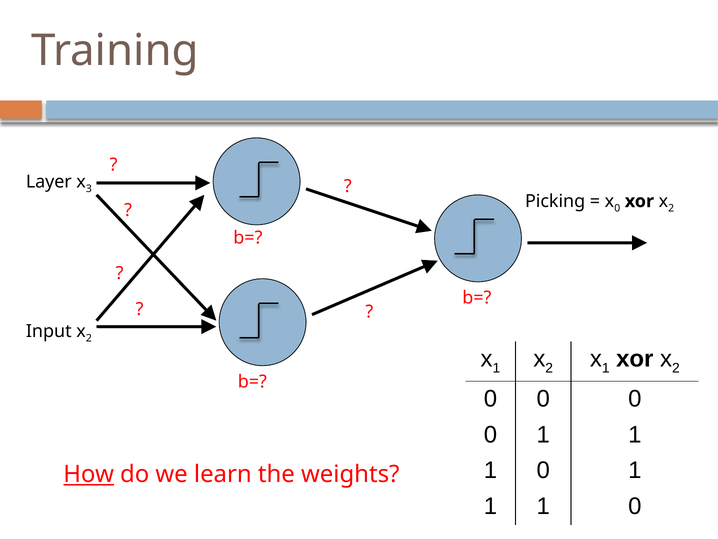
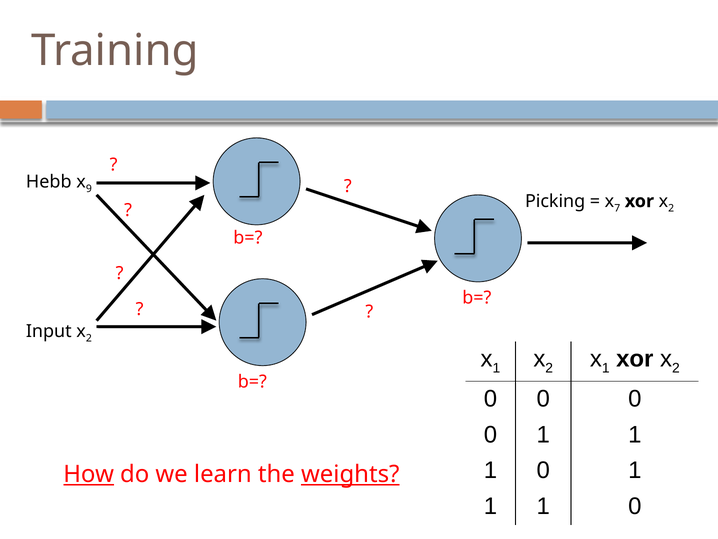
Layer: Layer -> Hebb (49, 181)
3: 3 -> 9 (89, 188)
0: 0 -> 7 (617, 208)
weights underline: none -> present (350, 474)
